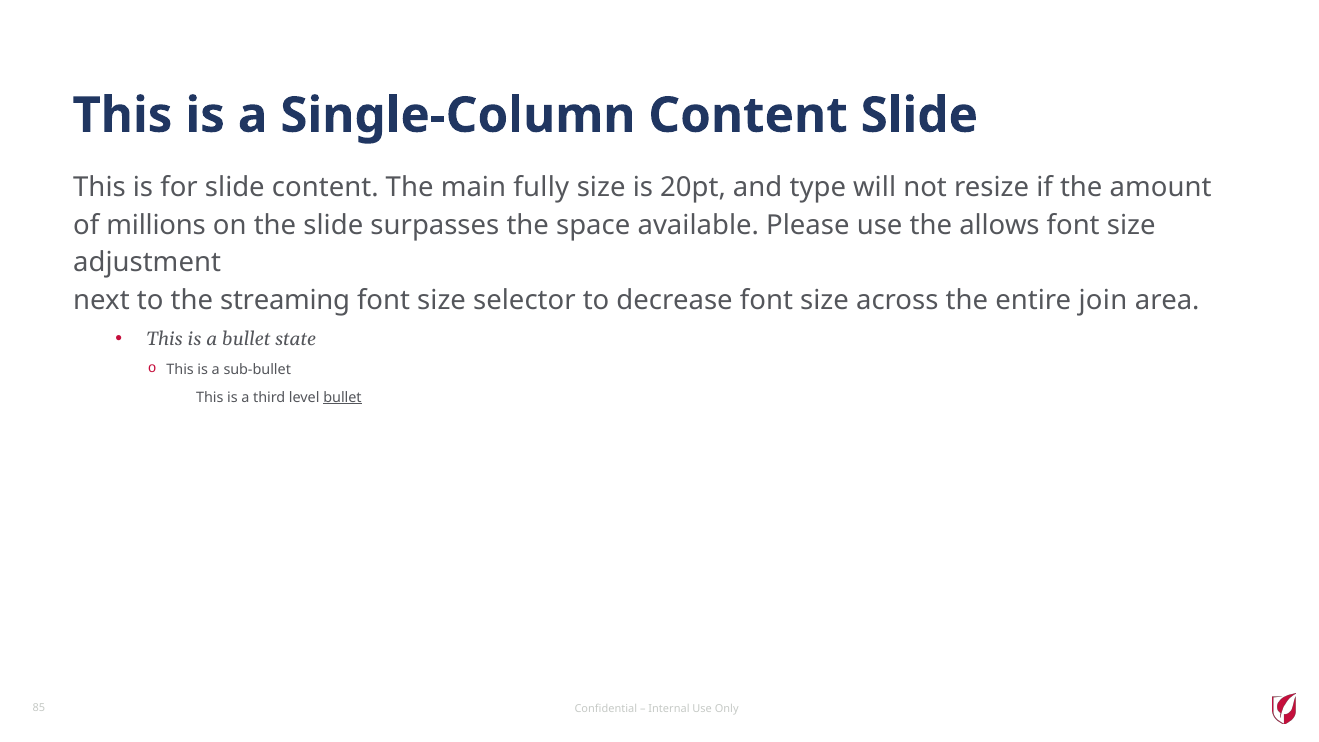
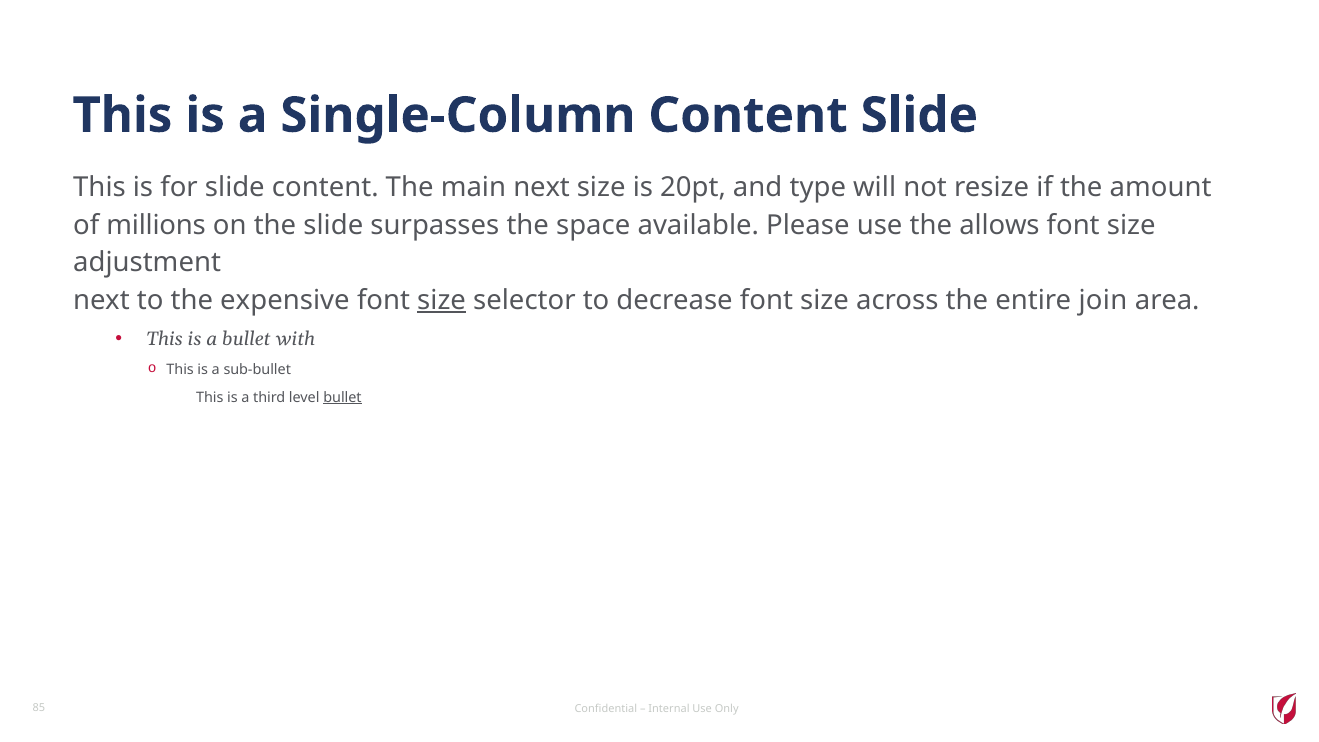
main fully: fully -> next (542, 187)
streaming: streaming -> expensive (285, 300)
size underline: none -> present (442, 300)
state: state -> with (295, 339)
